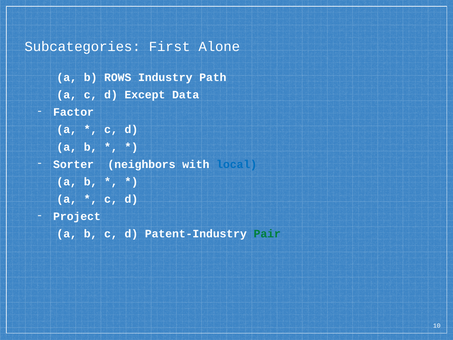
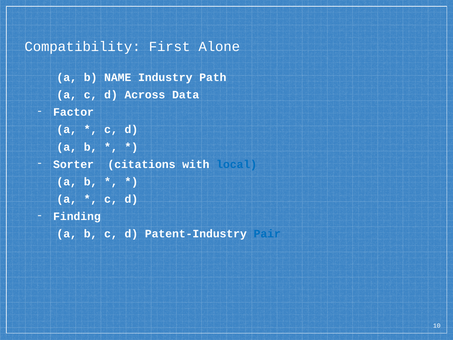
Subcategories: Subcategories -> Compatibility (83, 46)
ROWS: ROWS -> NAME (118, 77)
Except: Except -> Across (145, 95)
neighbors: neighbors -> citations (142, 164)
Project: Project -> Finding (77, 216)
Pair colour: green -> blue (267, 234)
